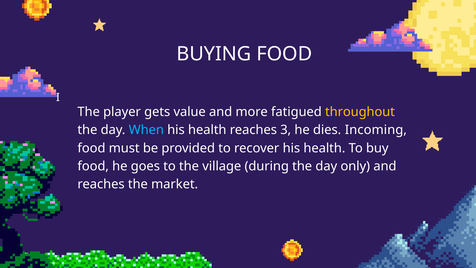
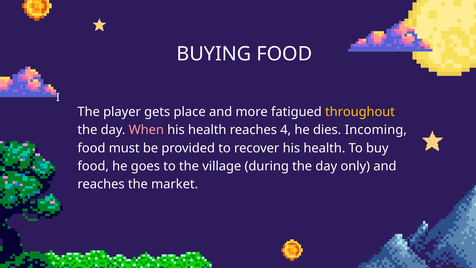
value: value -> place (190, 112)
When colour: light blue -> pink (146, 130)
3: 3 -> 4 (286, 130)
